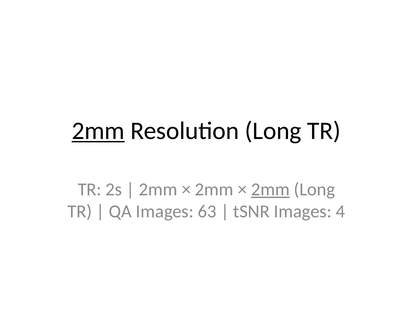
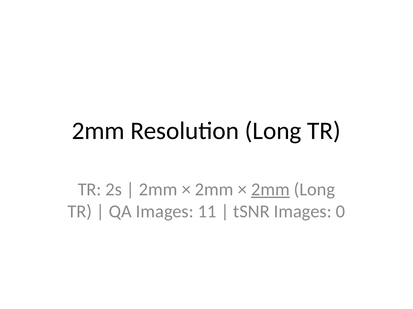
2mm underline: present -> none (98, 131)
63: 63 -> 11 (207, 212)
4: 4 -> 0 (341, 212)
